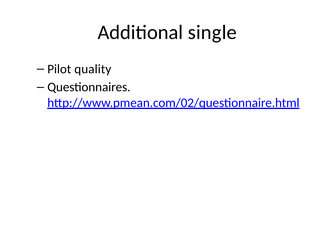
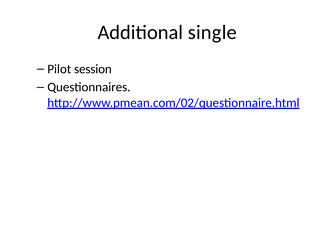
quality: quality -> session (93, 69)
